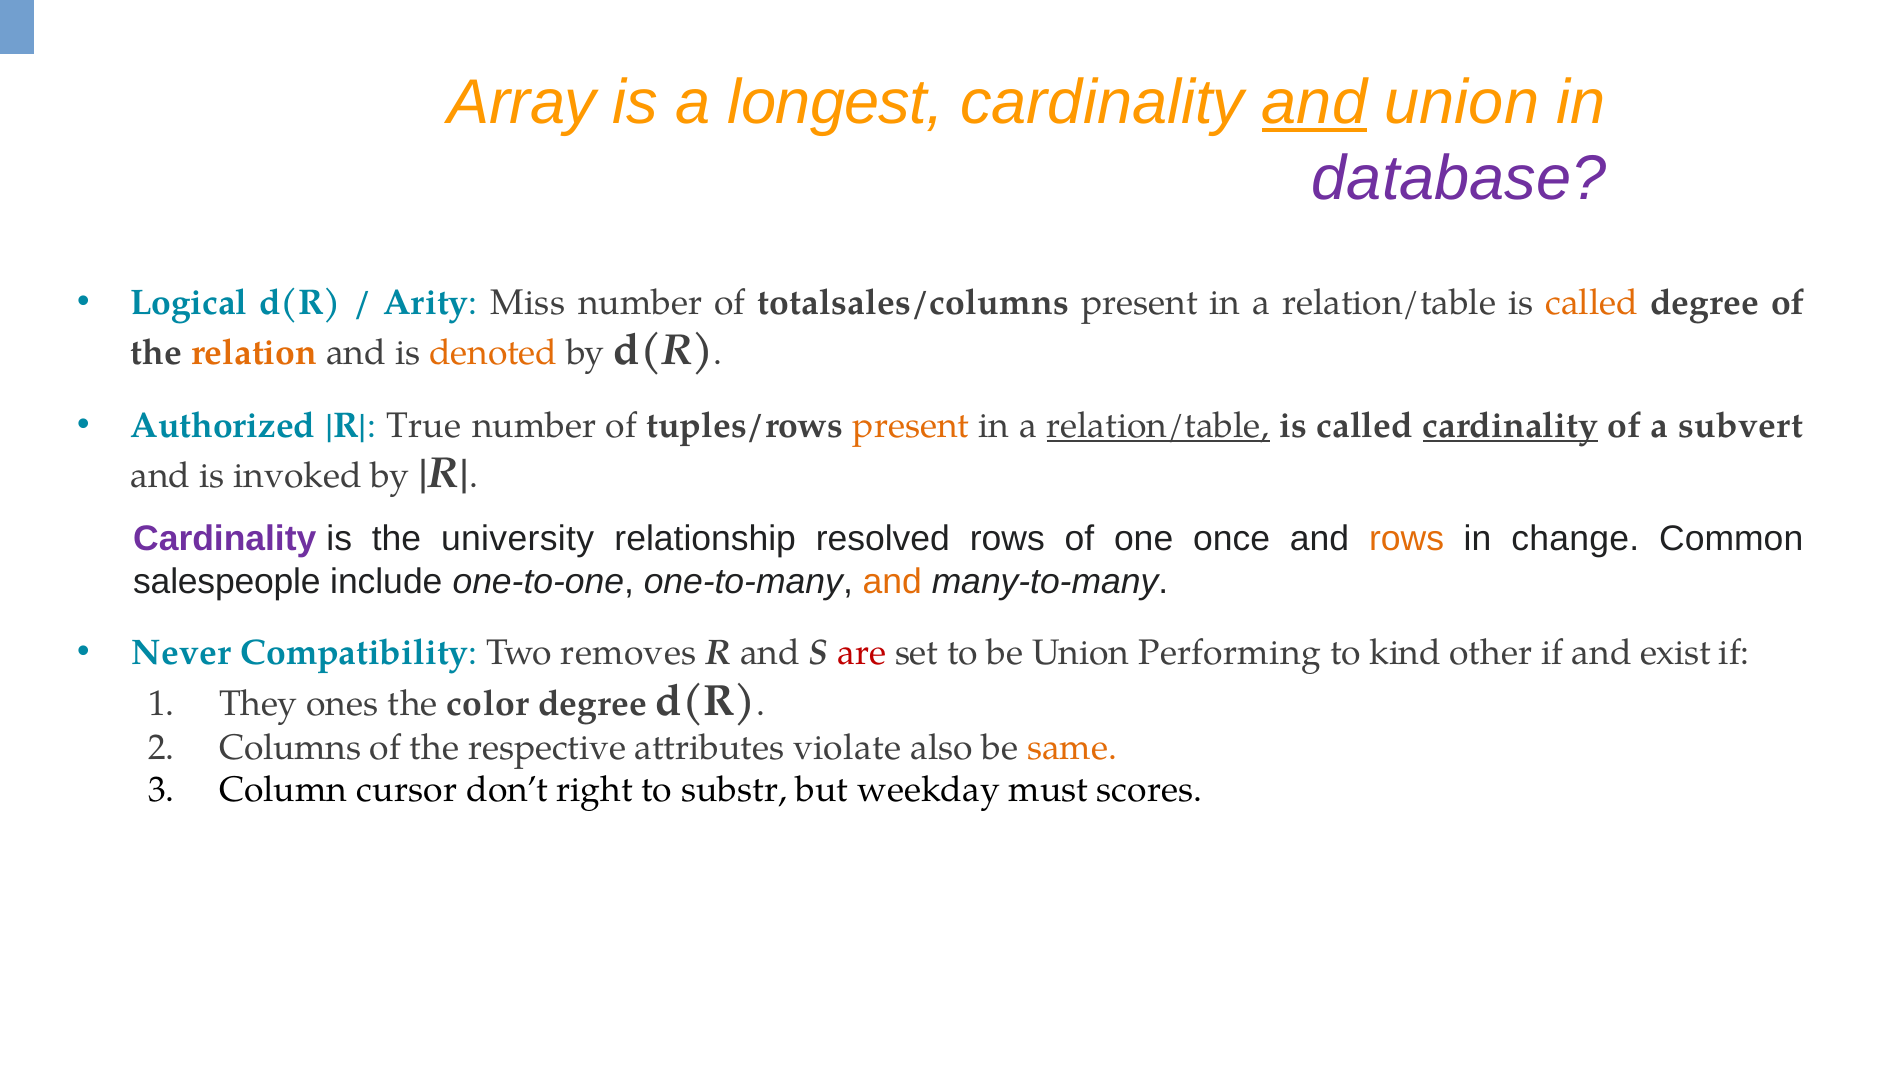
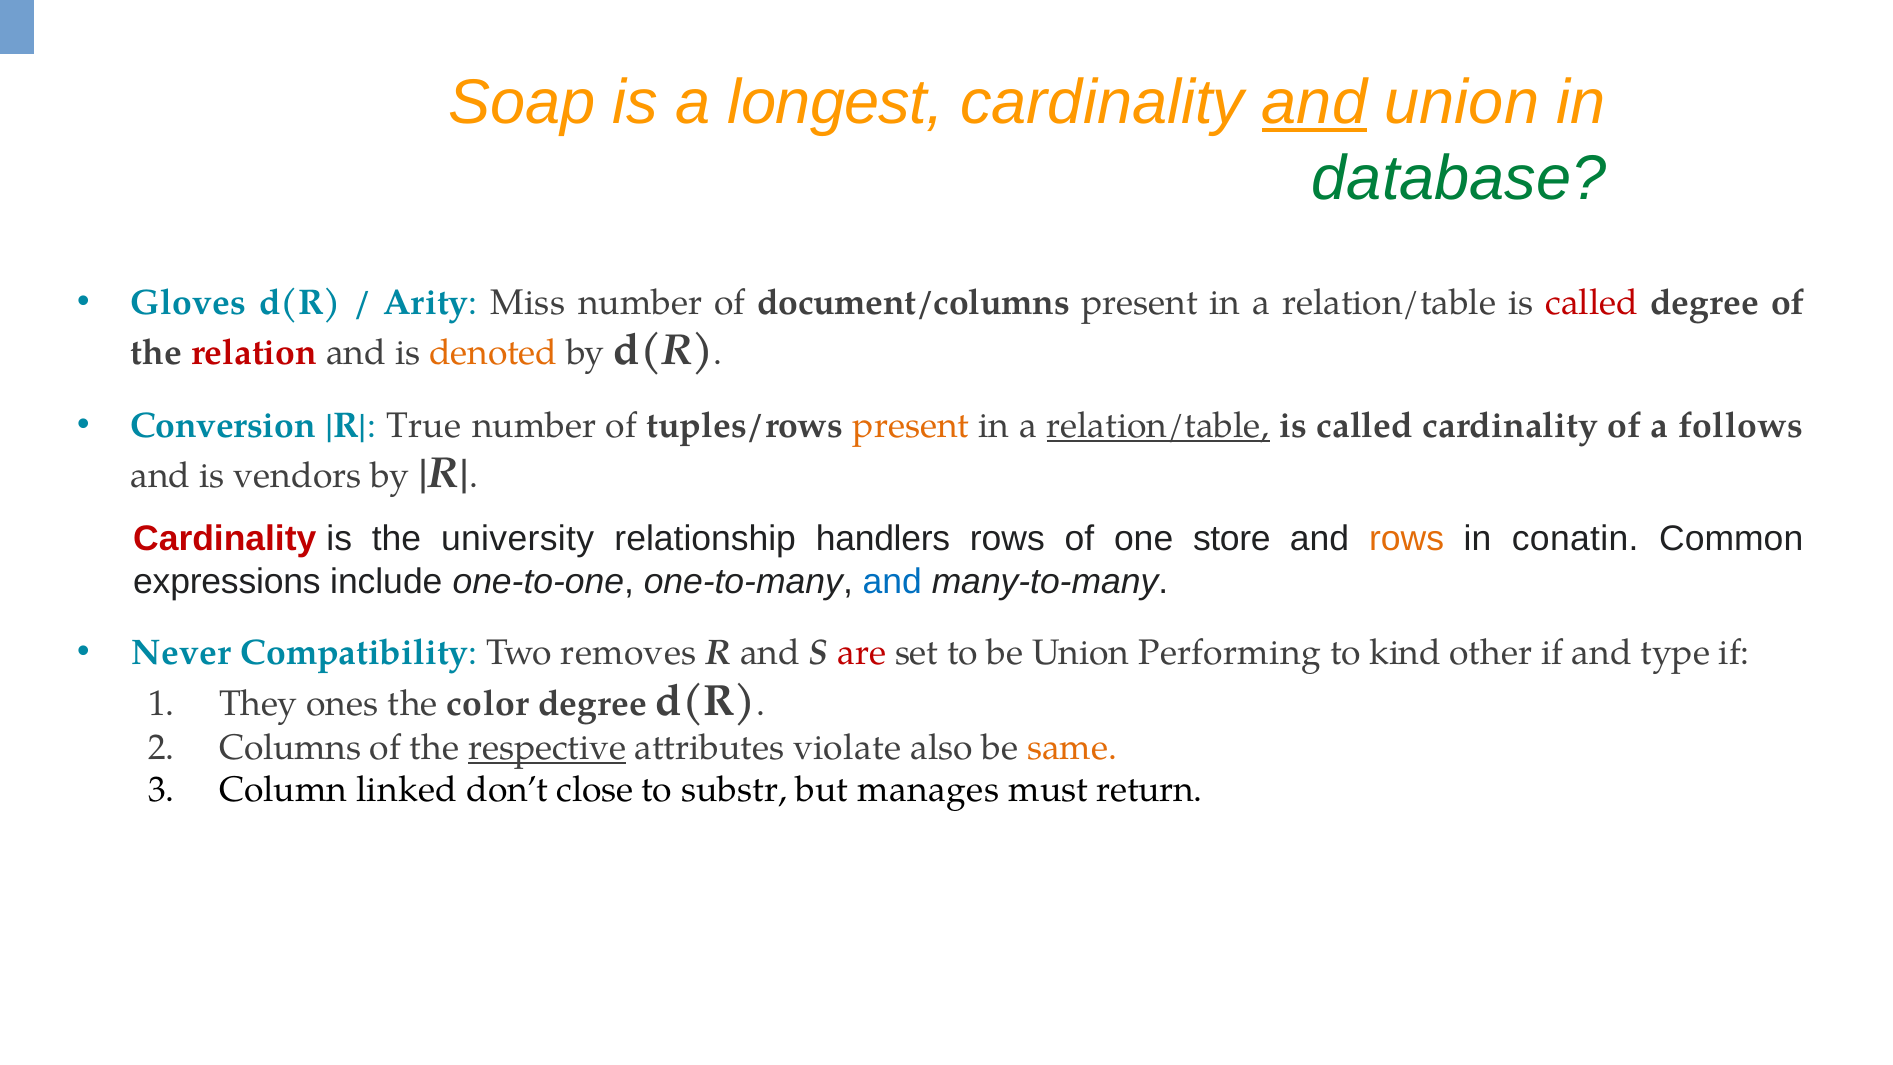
Array: Array -> Soap (522, 103)
database colour: purple -> green (1459, 178)
Logical: Logical -> Gloves (189, 303)
totalsales/columns: totalsales/columns -> document/columns (914, 303)
called colour: orange -> red (1592, 303)
relation colour: orange -> red (254, 353)
Authorized: Authorized -> Conversion (223, 426)
cardinality underline: present -> none (1510, 426)
subvert: subvert -> follows (1741, 426)
invoked: invoked -> vendors (298, 476)
Cardinality colour: purple -> red (225, 539)
resolved: resolved -> handlers (883, 539)
once: once -> store (1232, 539)
change: change -> conatin (1575, 539)
salespeople: salespeople -> expressions (227, 582)
and colour: orange -> blue (892, 582)
exist: exist -> type (1675, 653)
respective underline: none -> present (547, 747)
cursor: cursor -> linked (407, 790)
right: right -> close (595, 790)
weekday: weekday -> manages (929, 790)
scores: scores -> return (1150, 790)
